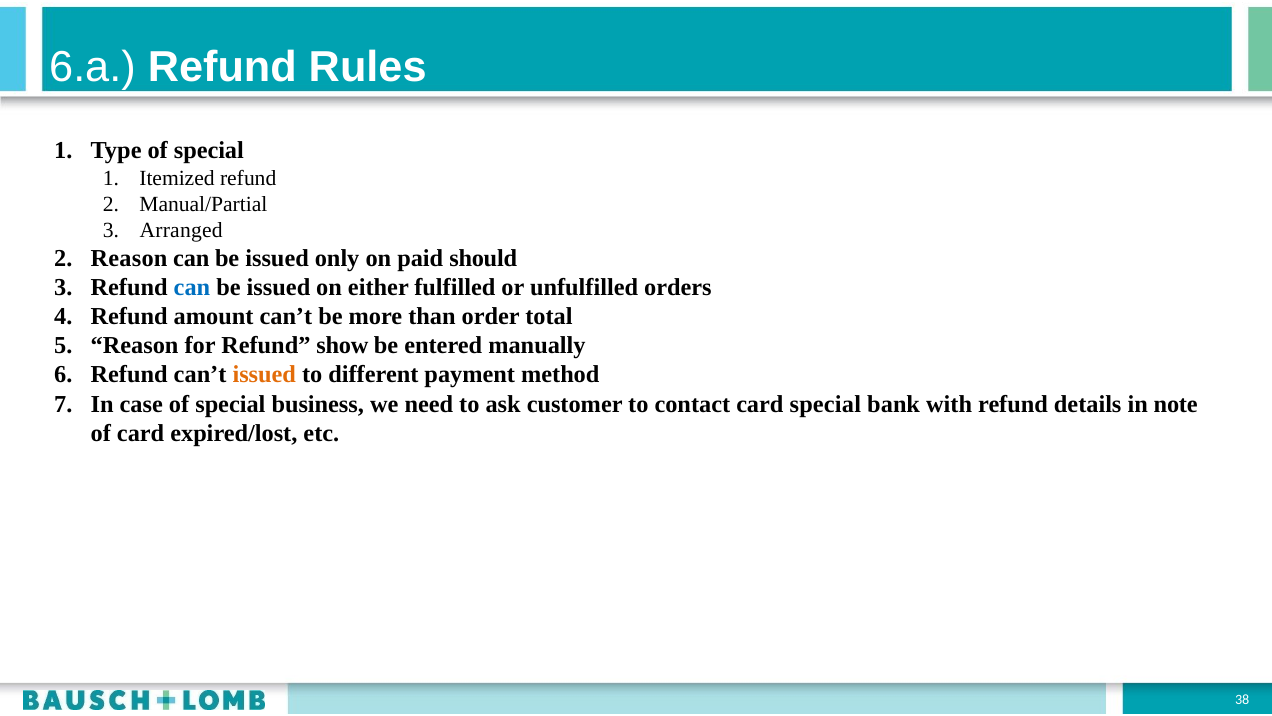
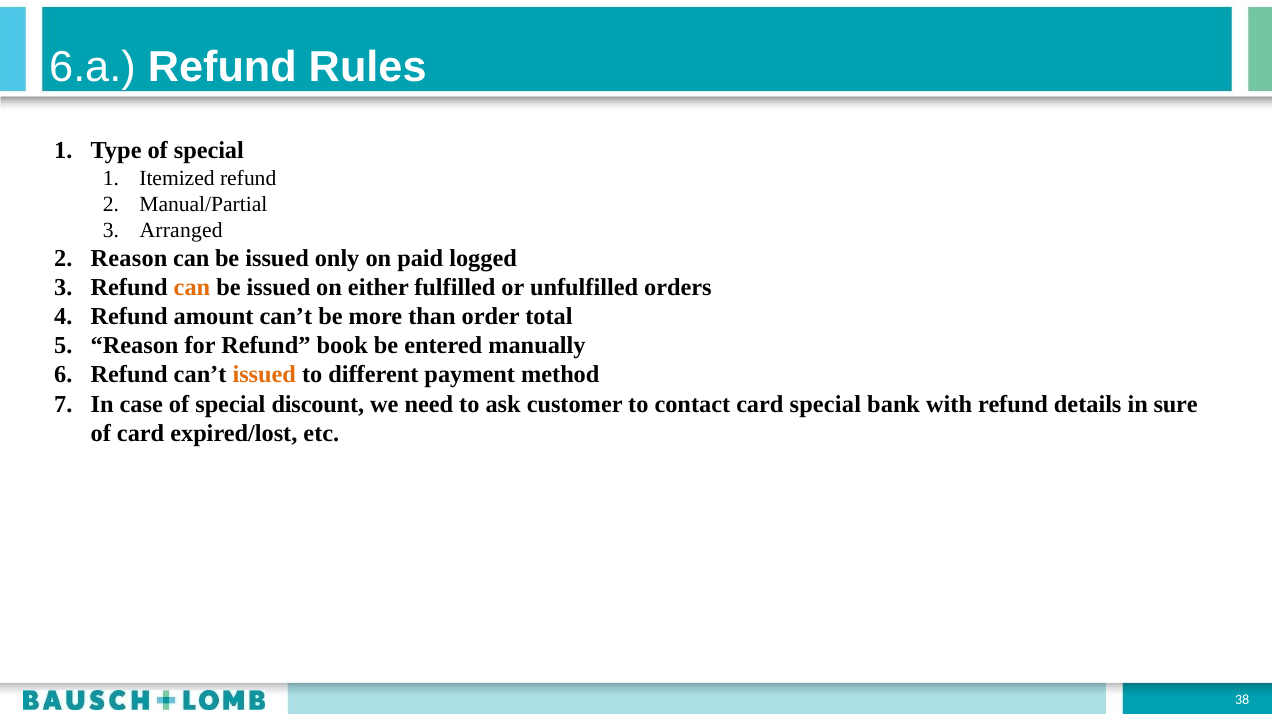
should: should -> logged (483, 258)
can colour: blue -> orange (192, 287)
show: show -> book (342, 345)
business: business -> discount (318, 404)
note: note -> sure (1176, 404)
